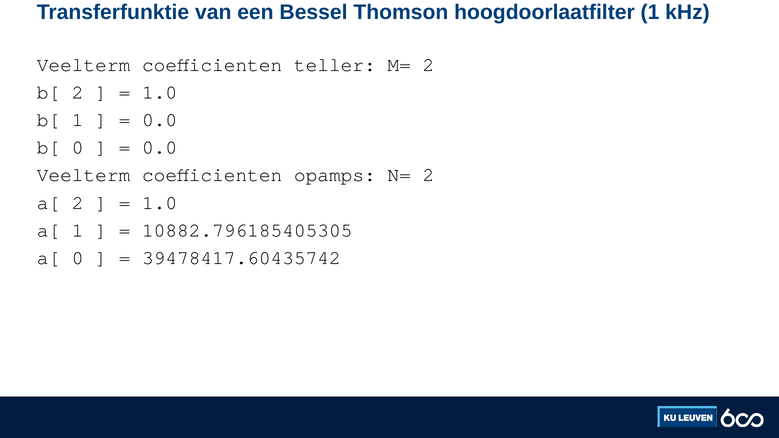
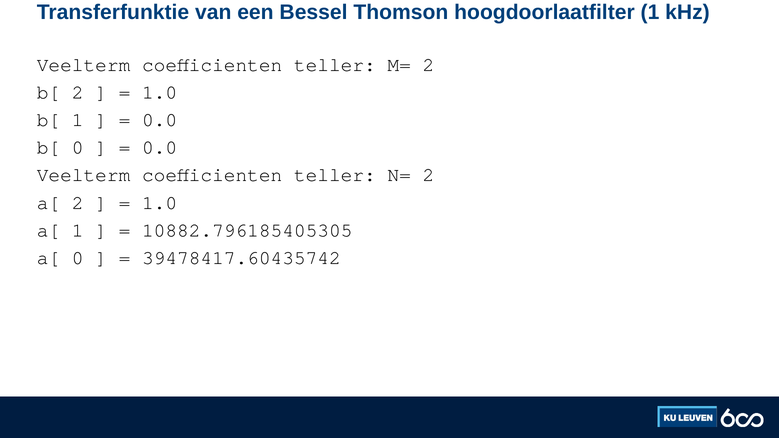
opamps: opamps -> teller (335, 175)
